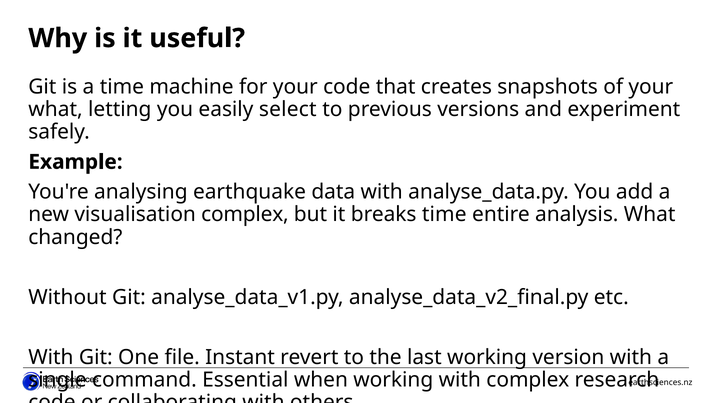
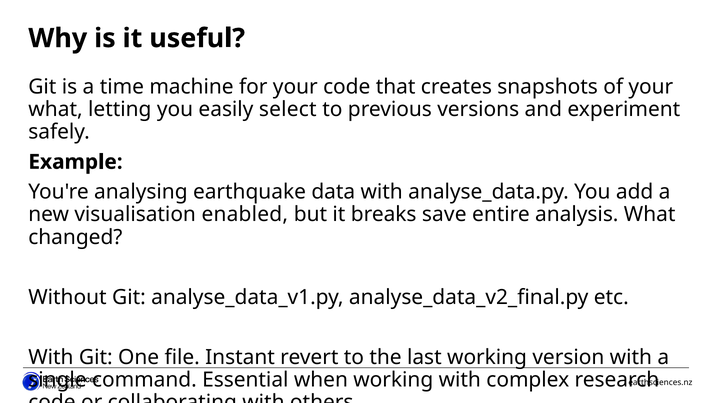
visualisation complex: complex -> enabled (245, 215)
breaks time: time -> save (444, 215)
